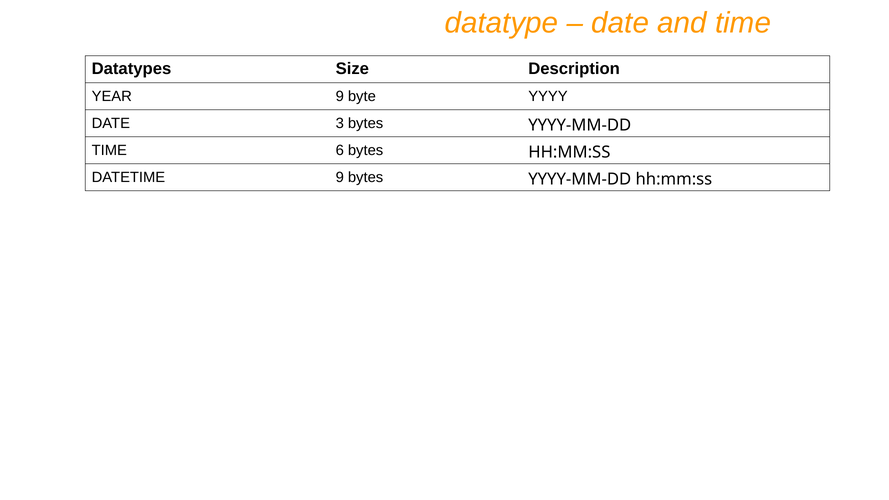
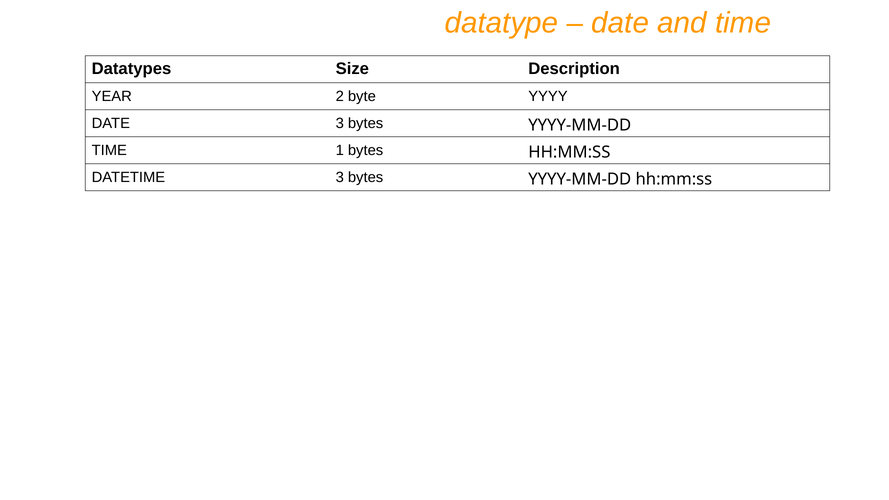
YEAR 9: 9 -> 2 (340, 97)
6: 6 -> 1 (340, 151)
DATETIME 9: 9 -> 3 (340, 178)
